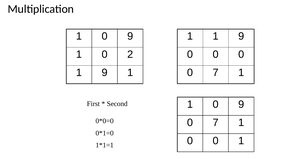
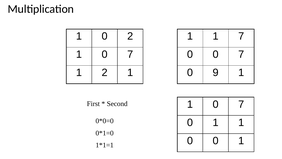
9: 9 -> 2 (130, 36)
1 1 9: 9 -> 7 (241, 36)
2: 2 -> 7 (130, 54)
0: 0 -> 7 (241, 54)
9: 9 -> 2 (105, 72)
7: 7 -> 9 (216, 72)
9: 9 -> 7 (241, 104)
7: 7 -> 1 (216, 122)
